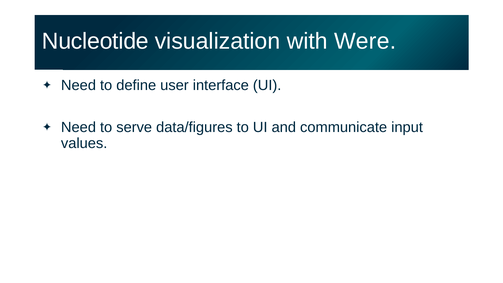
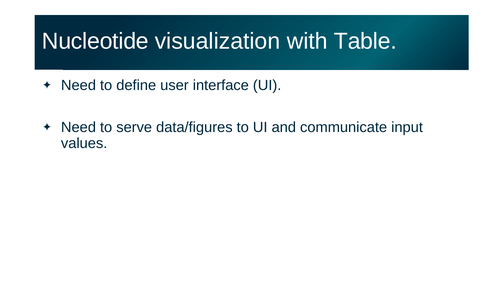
Were: Were -> Table (365, 41)
